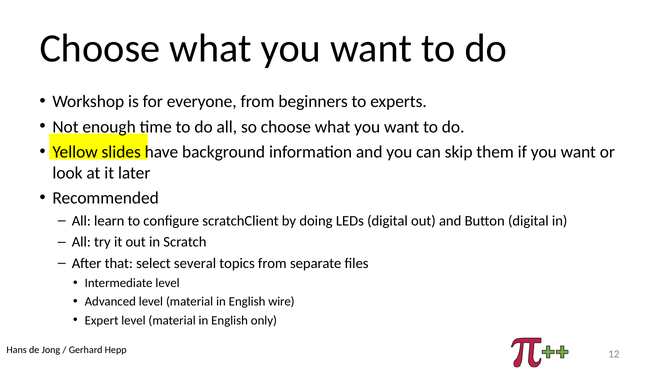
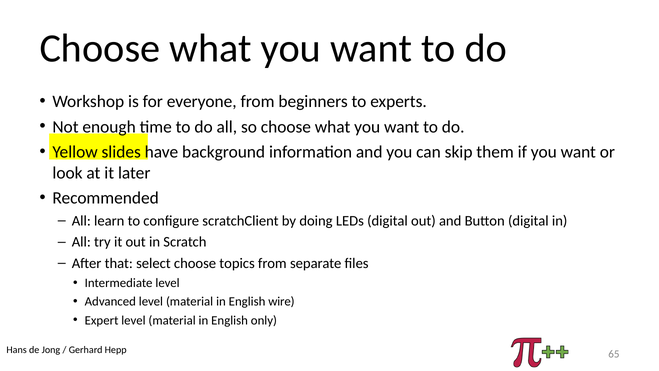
select several: several -> choose (195, 263)
12: 12 -> 65 (614, 354)
